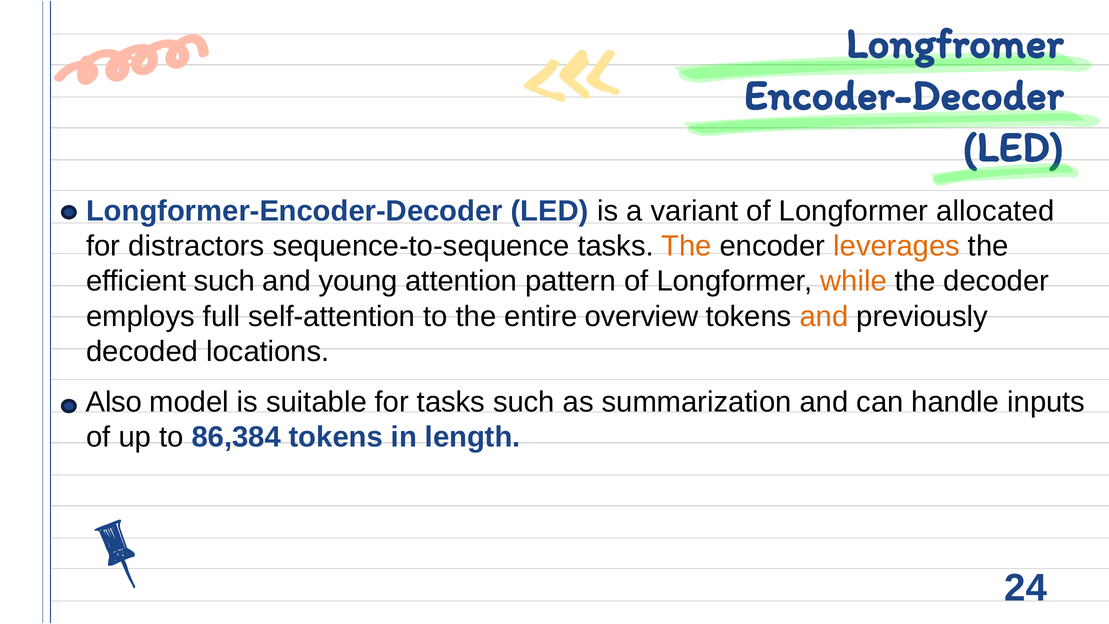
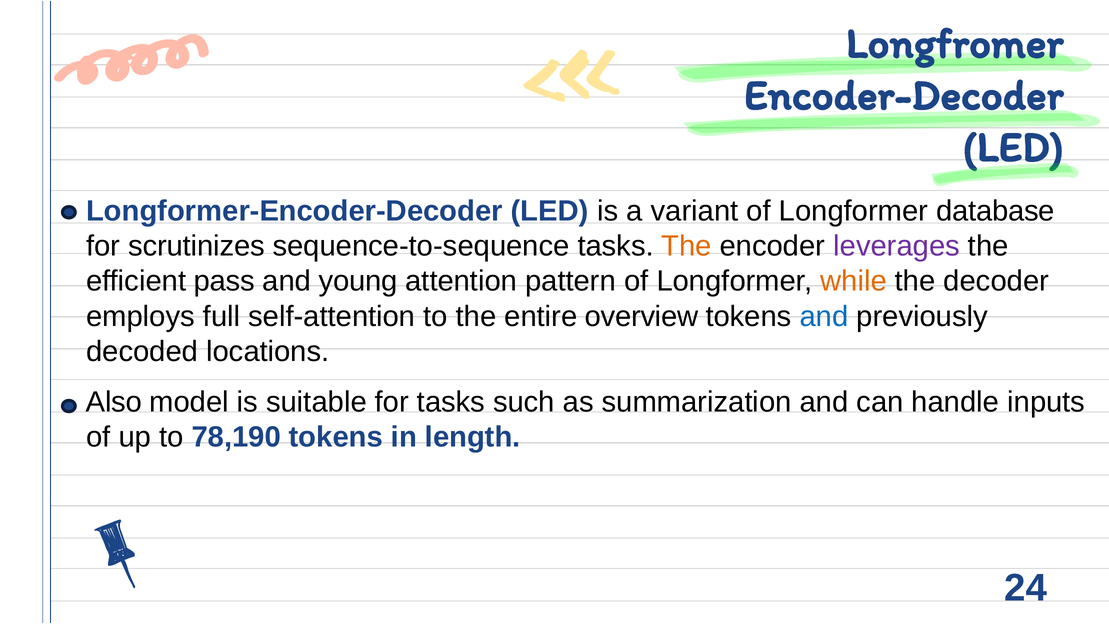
allocated: allocated -> database (995, 211)
distractors: distractors -> scrutinizes (197, 246)
leverages colour: orange -> purple (897, 246)
efficient such: such -> pass (224, 281)
and colour: orange -> blue (824, 316)
86,384: 86,384 -> 78,190 (236, 437)
